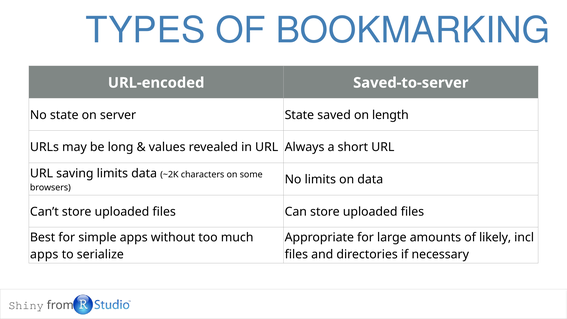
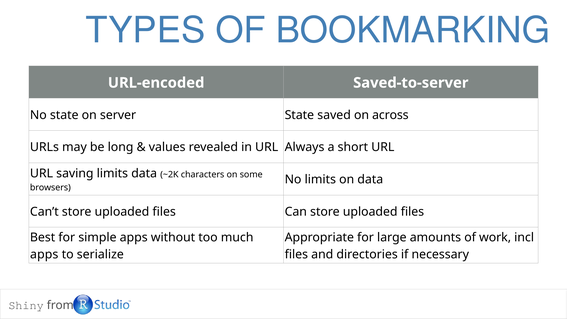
length: length -> across (390, 115)
likely: likely -> work (495, 238)
